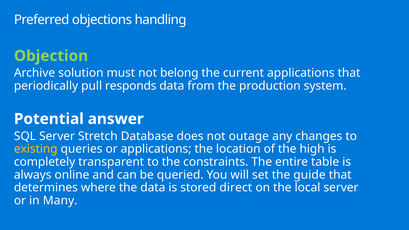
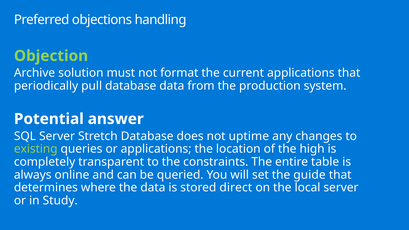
belong: belong -> format (179, 73)
pull responds: responds -> database (131, 86)
outage: outage -> uptime (249, 136)
existing colour: yellow -> light green (36, 149)
Many: Many -> Study (60, 201)
